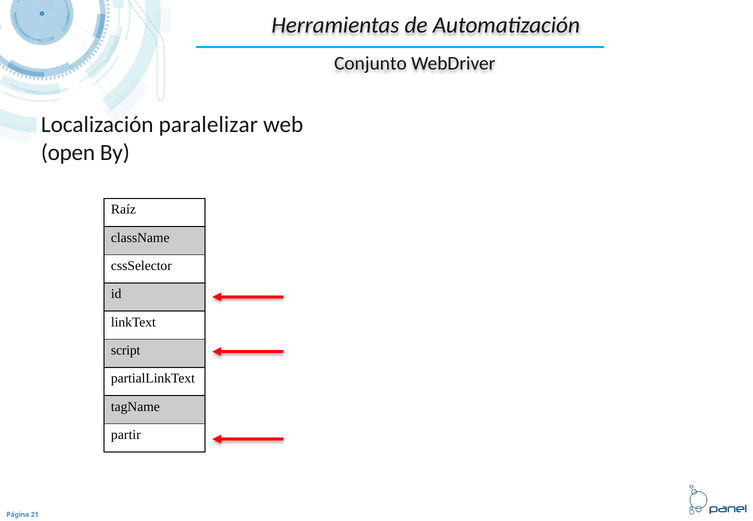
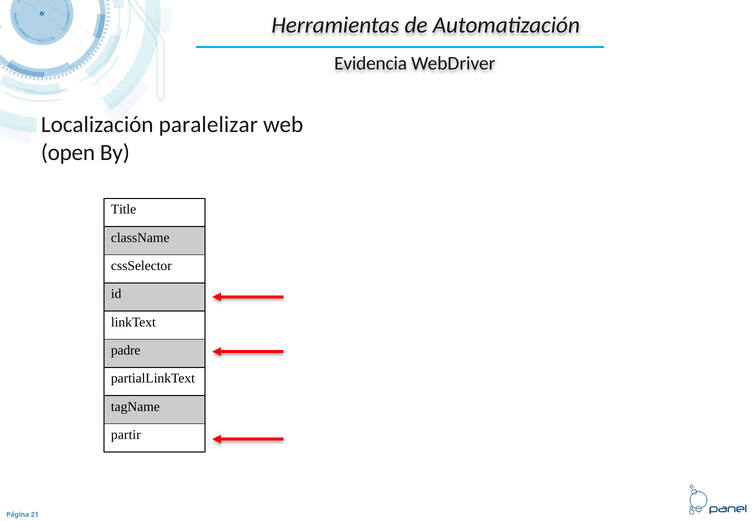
Conjunto: Conjunto -> Evidencia (371, 64)
Raíz: Raíz -> Title (124, 210)
script: script -> padre (126, 351)
